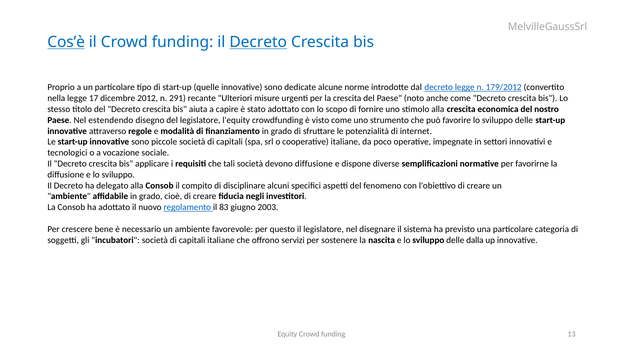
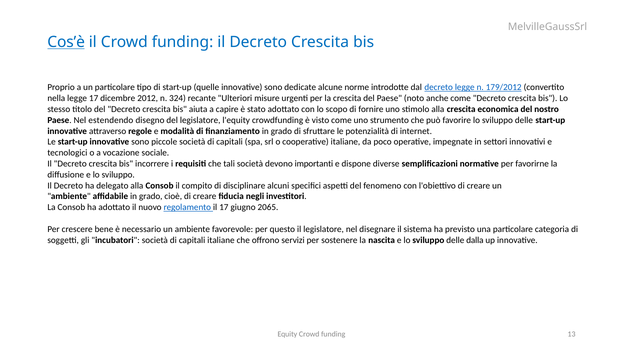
Decreto underline: present -> none (258, 42)
291: 291 -> 324 (178, 98)
applicare: applicare -> incorrere (152, 164)
devono diffusione: diffusione -> importanti (314, 164)
il 83: 83 -> 17 (224, 208)
2003: 2003 -> 2065 (268, 208)
